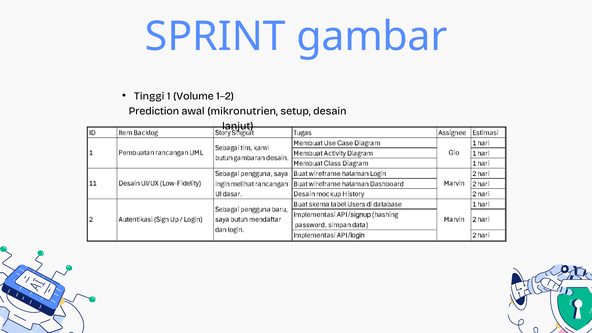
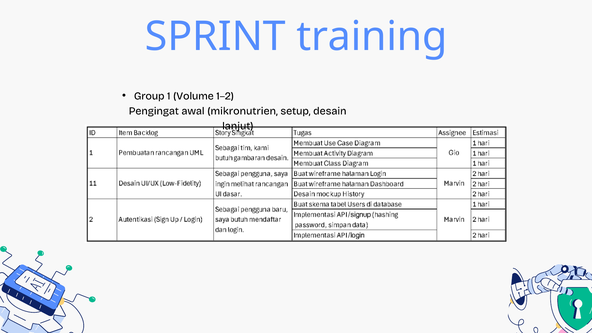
gambar: gambar -> training (372, 37)
Tinggi: Tinggi -> Group (149, 96)
Prediction: Prediction -> Pengingat (154, 111)
